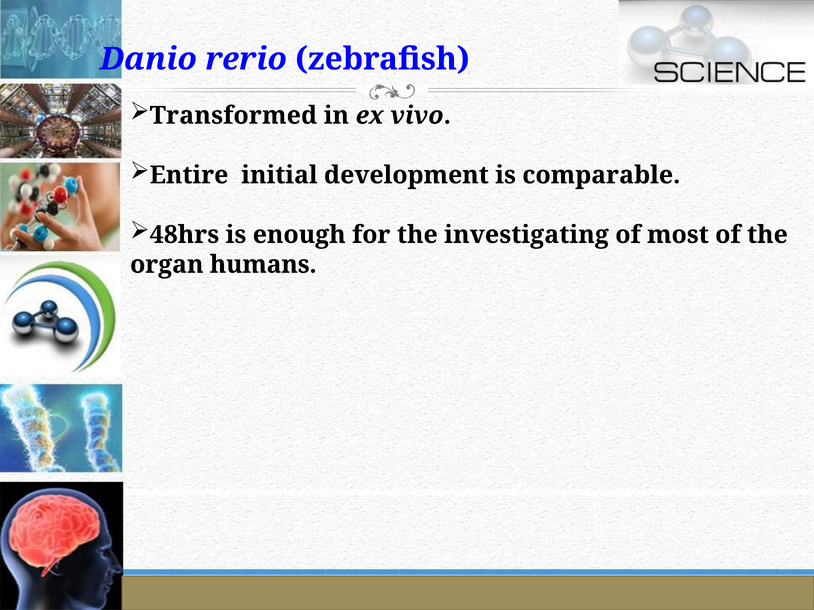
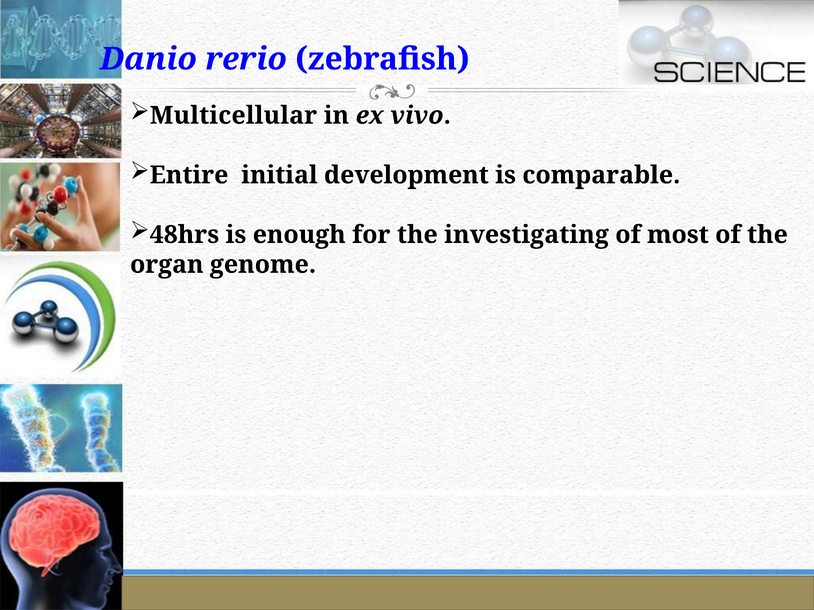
Transformed: Transformed -> Multicellular (233, 116)
humans: humans -> genome (263, 265)
